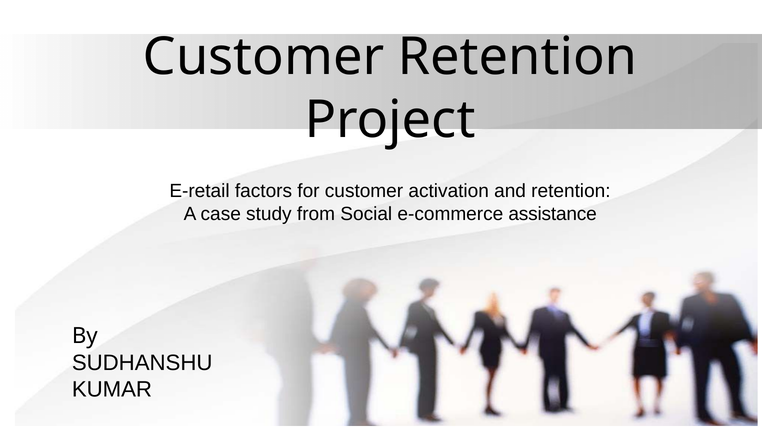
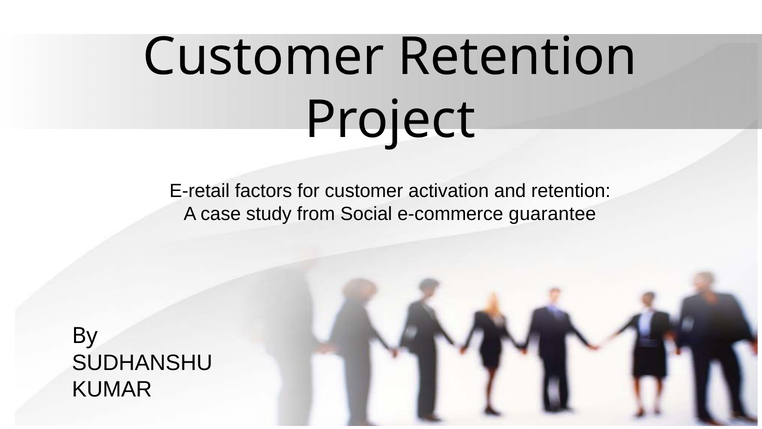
assistance: assistance -> guarantee (552, 214)
